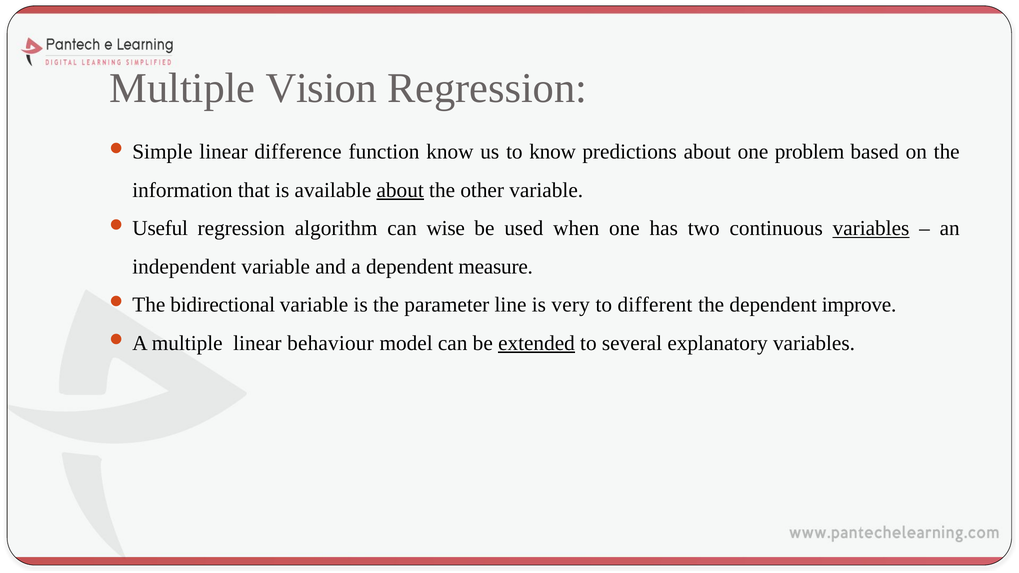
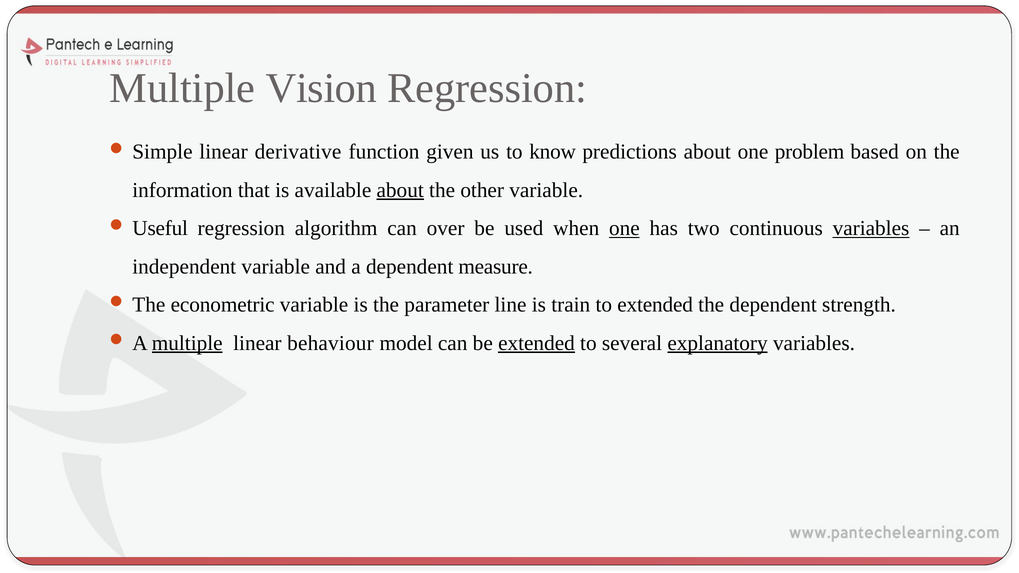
difference: difference -> derivative (298, 152)
function know: know -> given (450, 152)
wise: wise -> over (446, 228)
one underline: none -> present (624, 228)
bidirectional: bidirectional -> econometric (223, 305)
very: very -> train (571, 305)
to different: different -> extended (655, 305)
improve: improve -> strength (859, 305)
multiple underline: none -> present (187, 343)
explanatory underline: none -> present (718, 343)
